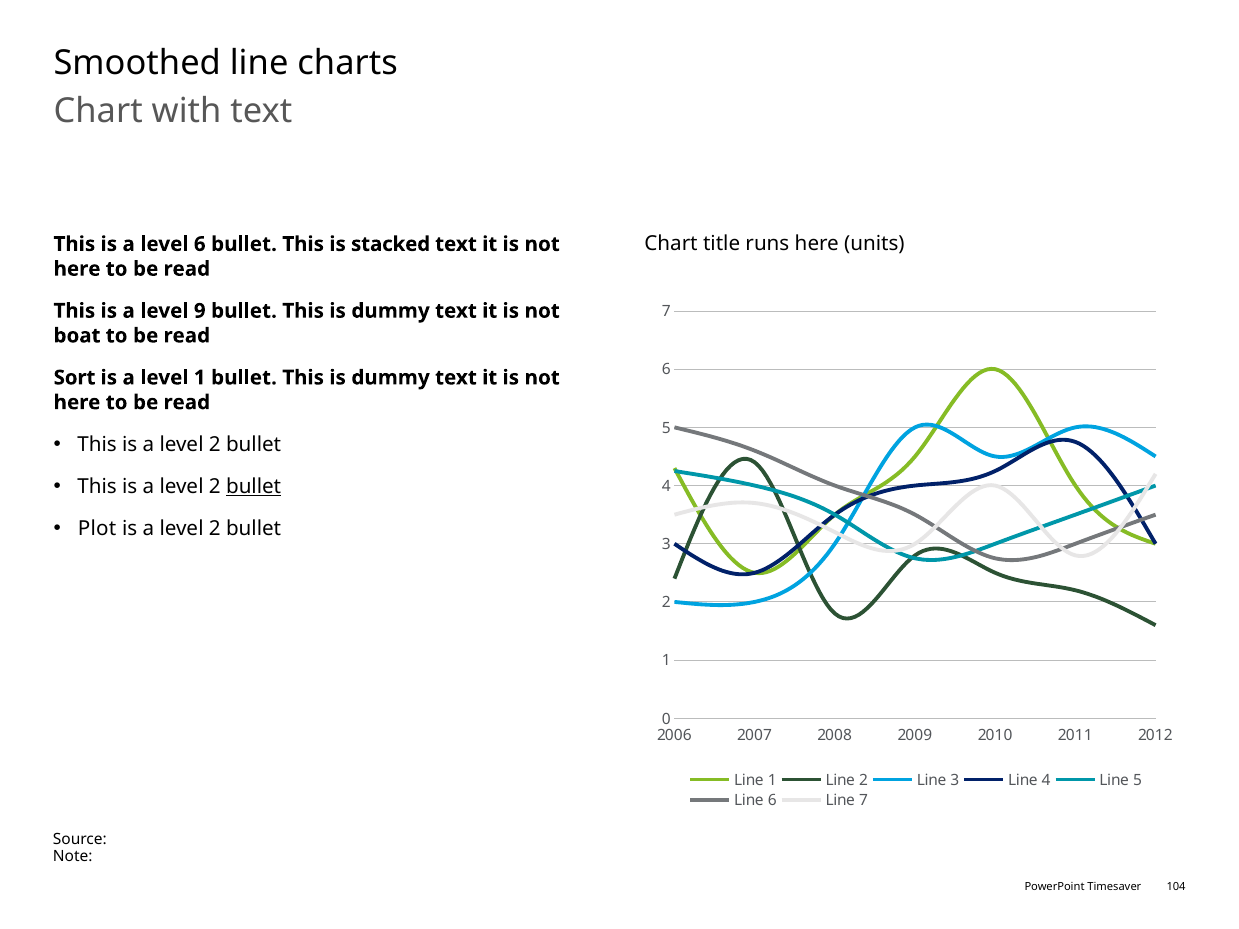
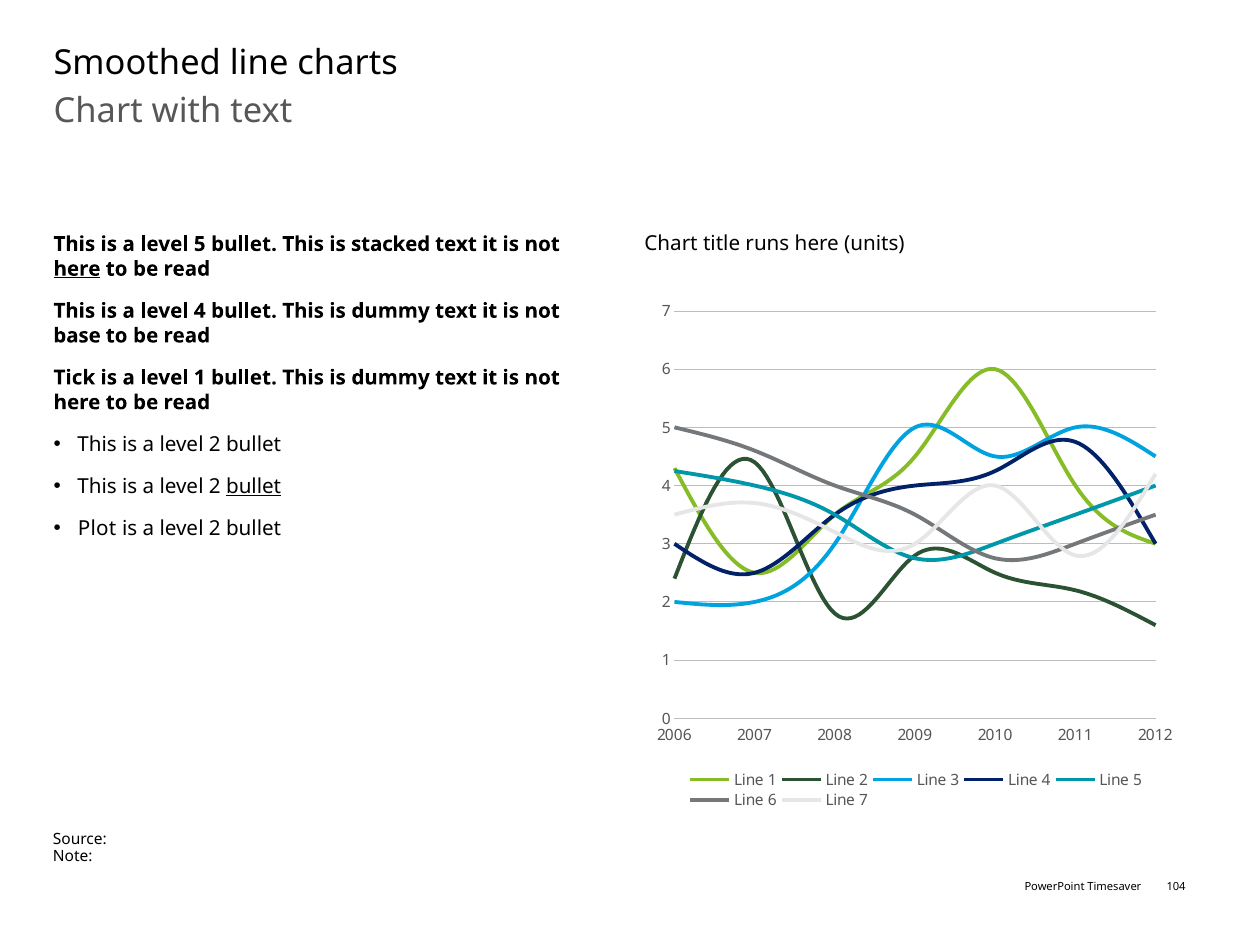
level 6: 6 -> 5 (200, 244)
here underline: none -> present (77, 269)
level 9: 9 -> 4 (200, 311)
boat: boat -> base (77, 336)
Sort: Sort -> Tick (74, 378)
